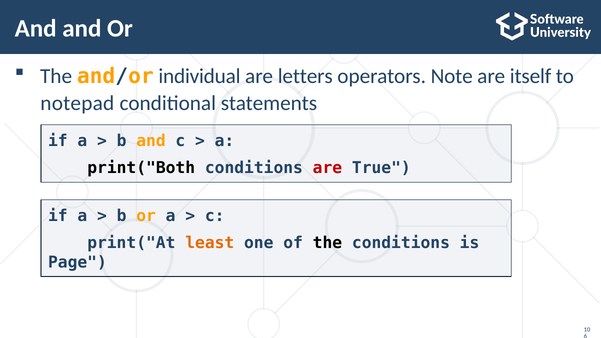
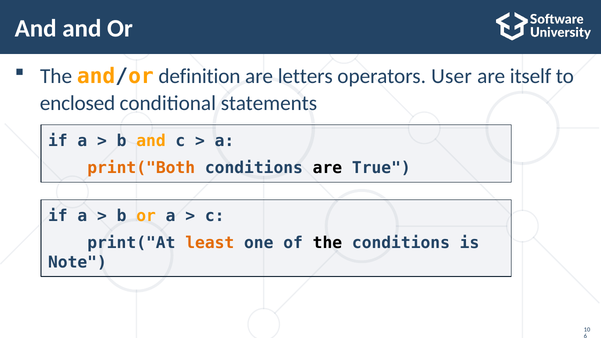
individual: individual -> definition (199, 76)
Note: Note -> User (451, 76)
notepad: notepad -> enclosed (78, 103)
print("Both colour: black -> orange (141, 168)
are colour: red -> black (327, 168)
Page: Page -> Note (77, 263)
